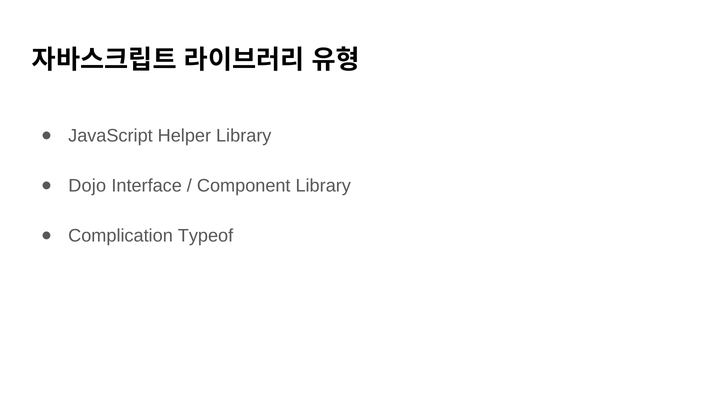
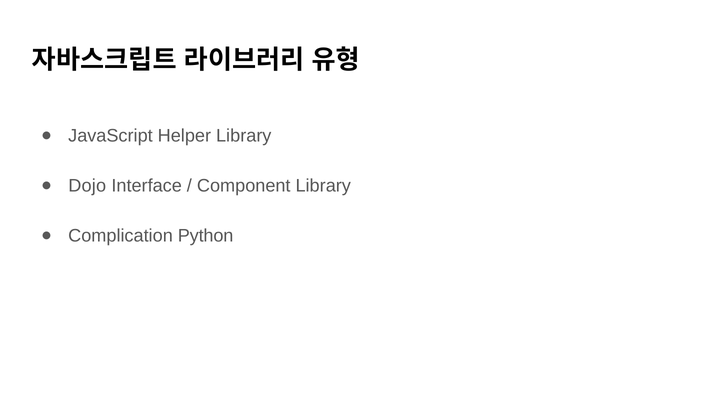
Typeof: Typeof -> Python (206, 236)
